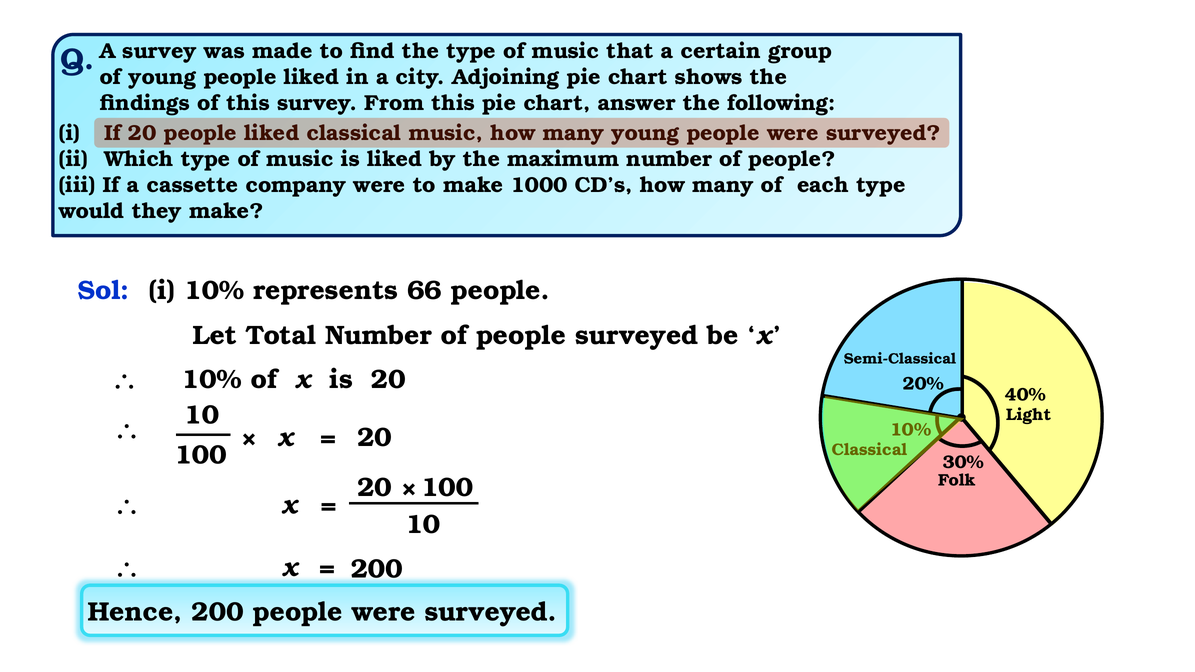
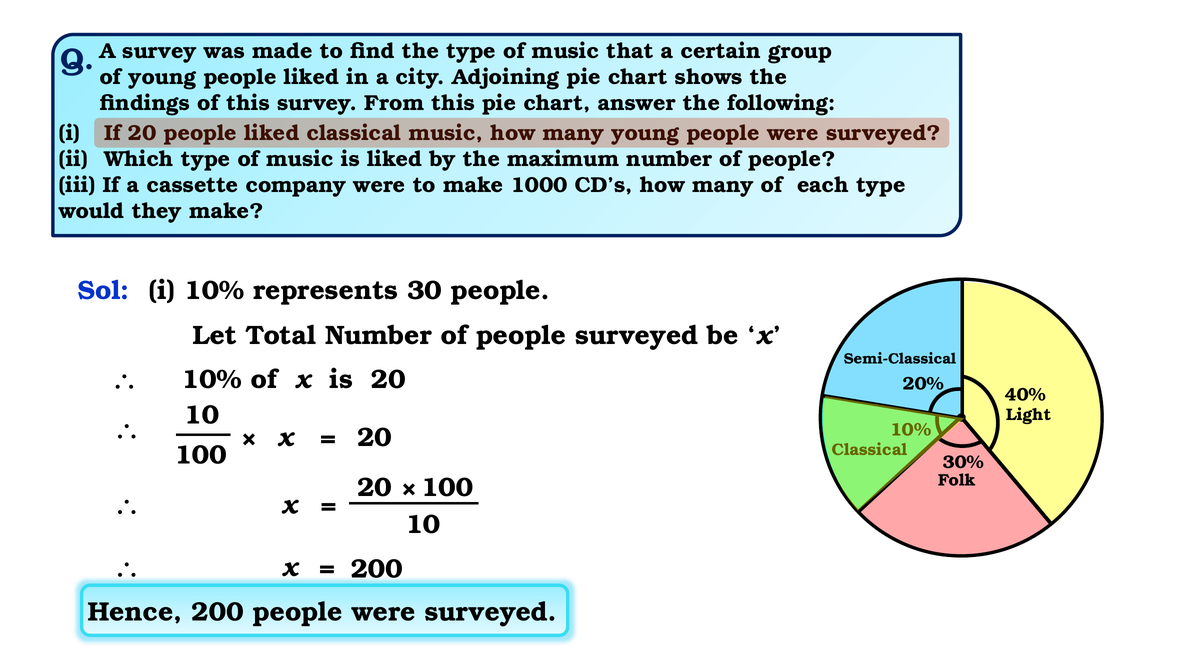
66: 66 -> 30 (425, 291)
